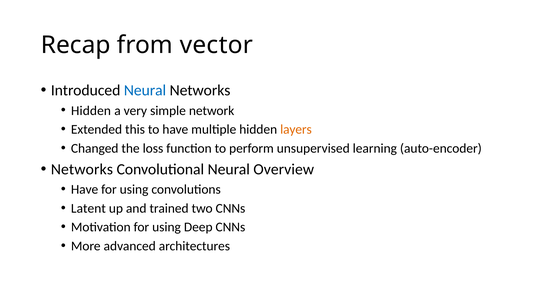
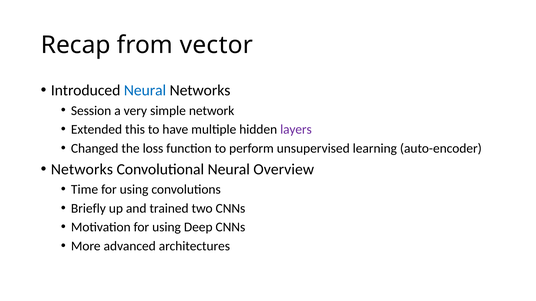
Hidden: Hidden -> Session (91, 111)
layers colour: orange -> purple (296, 130)
Have: Have -> Time (85, 190)
Latent: Latent -> Briefly (88, 209)
